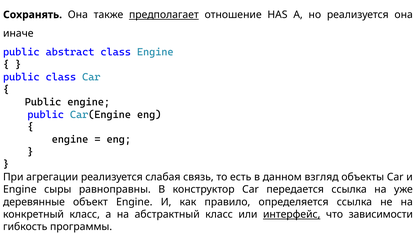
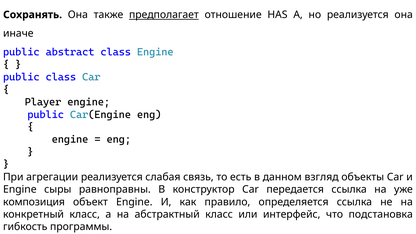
Public: Public -> Player (43, 102)
деревянные: деревянные -> композиция (34, 202)
интерфейс underline: present -> none (292, 214)
зависимости: зависимости -> подстановка (381, 214)
